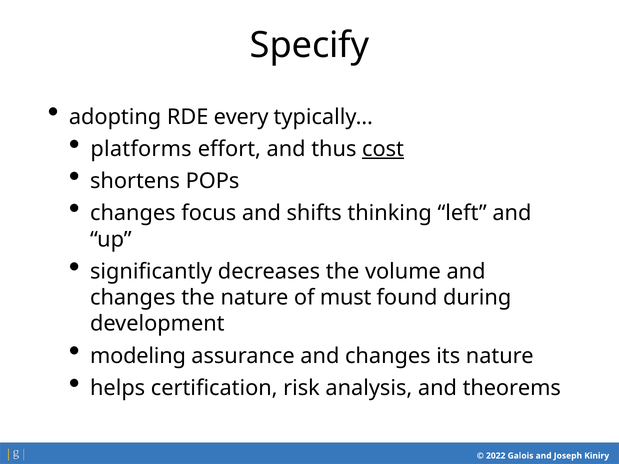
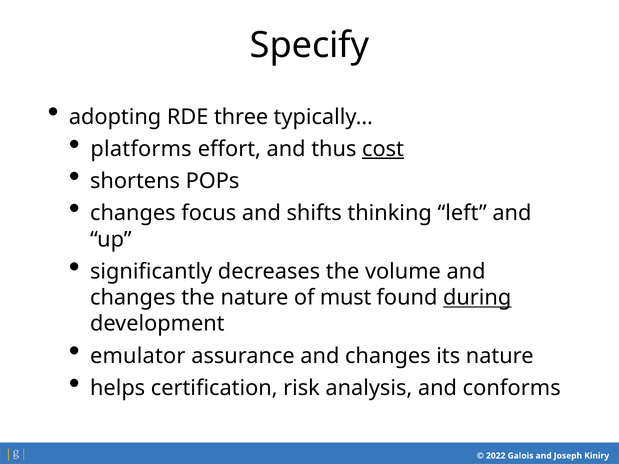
every: every -> three (241, 117)
during underline: none -> present (477, 298)
modeling: modeling -> emulator (138, 356)
theorems: theorems -> conforms (512, 388)
